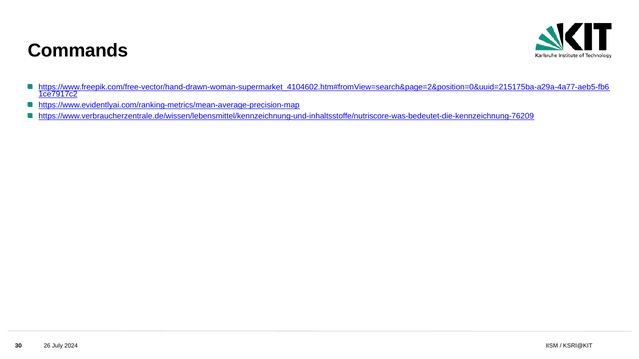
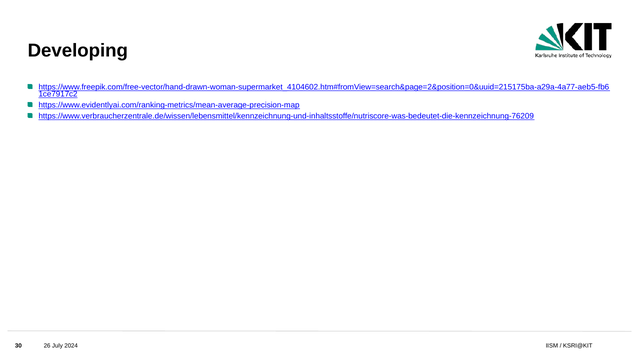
Commands: Commands -> Developing (78, 51)
